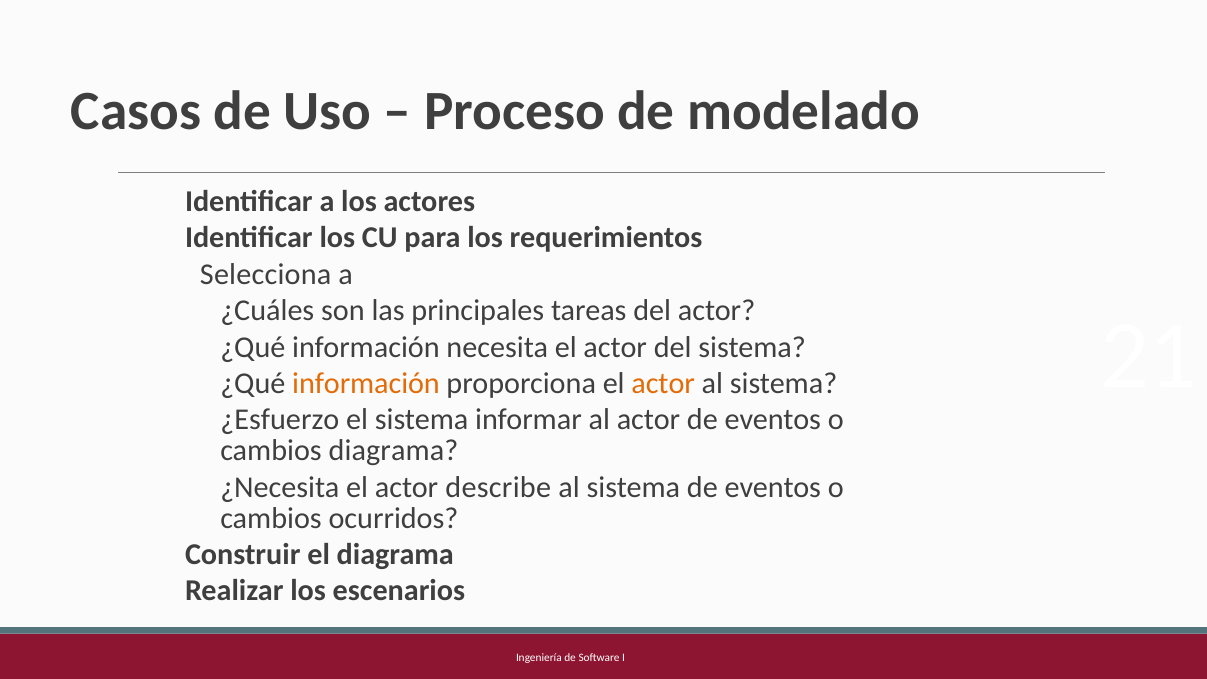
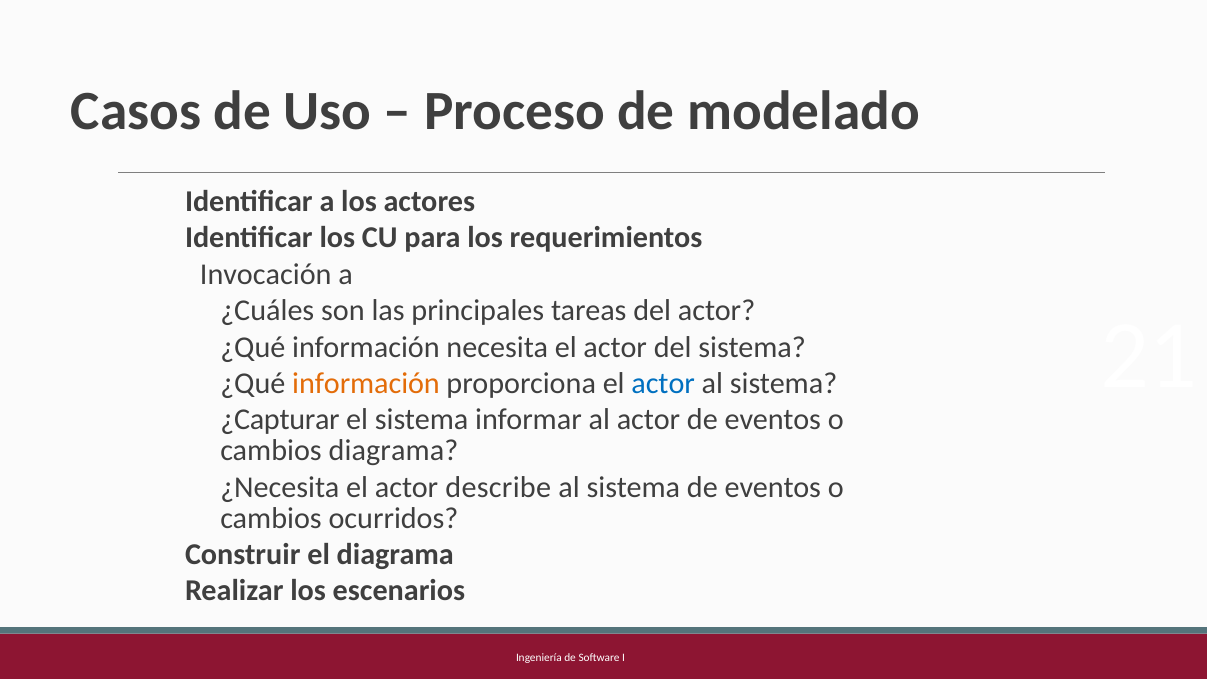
Selecciona: Selecciona -> Invocación (266, 274)
actor colour: orange -> blue (663, 383)
¿Esfuerzo: ¿Esfuerzo -> ¿Capturar (280, 420)
